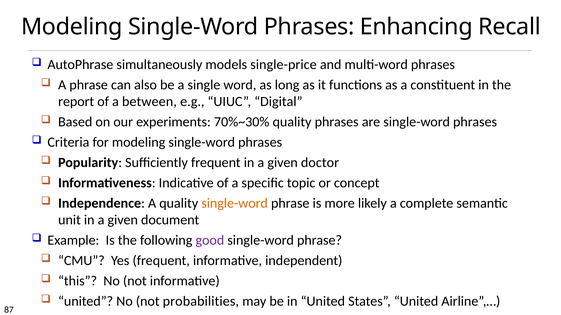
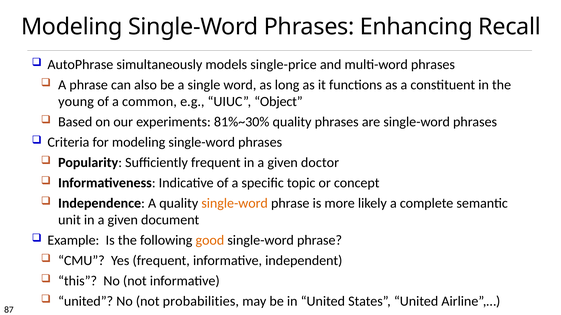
report: report -> young (76, 102)
between: between -> common (149, 102)
Digital: Digital -> Object (278, 102)
70%~30%: 70%~30% -> 81%~30% (242, 122)
good colour: purple -> orange (210, 241)
